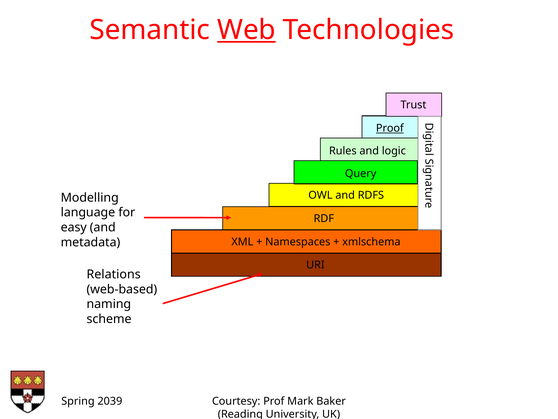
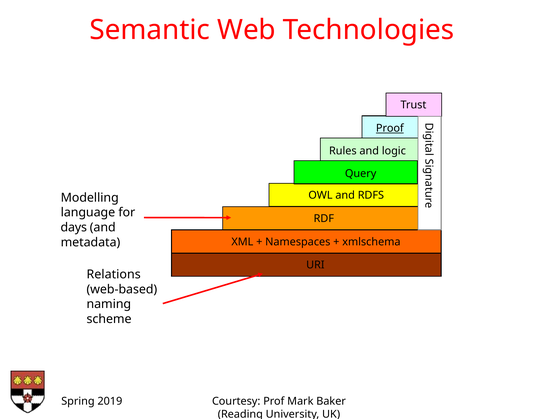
Web underline: present -> none (247, 30)
easy: easy -> days (74, 227)
2039: 2039 -> 2019 (110, 401)
